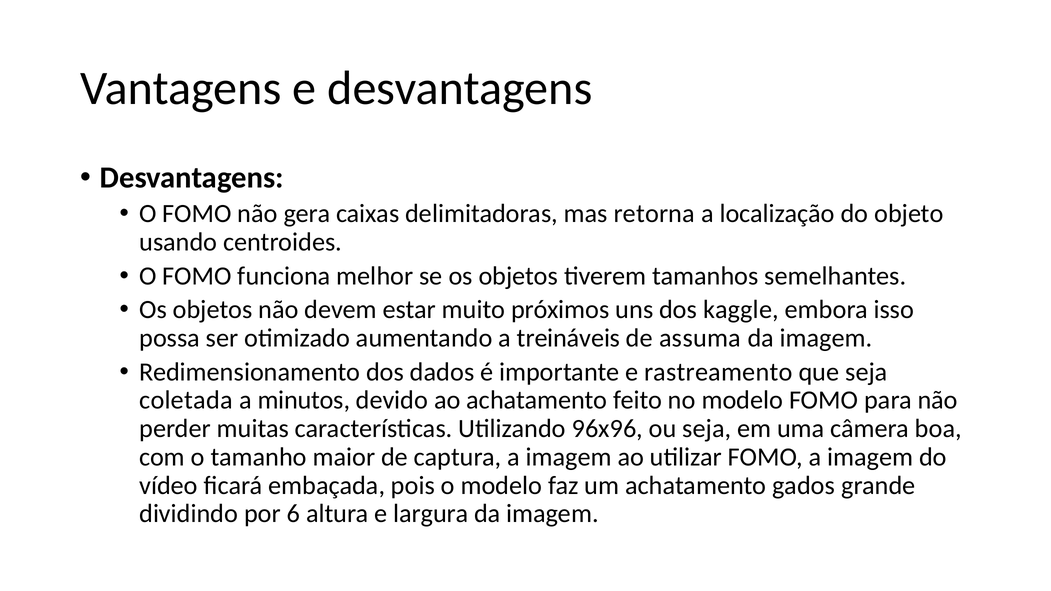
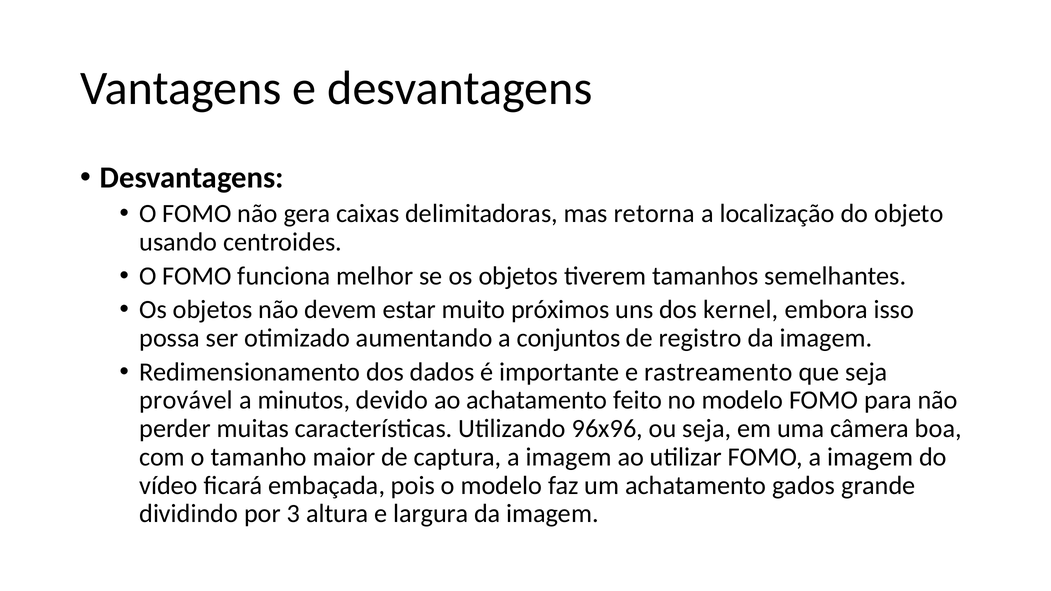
kaggle: kaggle -> kernel (741, 310)
treináveis: treináveis -> conjuntos (569, 338)
assuma: assuma -> registro (700, 338)
coletada: coletada -> provável (186, 400)
6: 6 -> 3 (293, 514)
